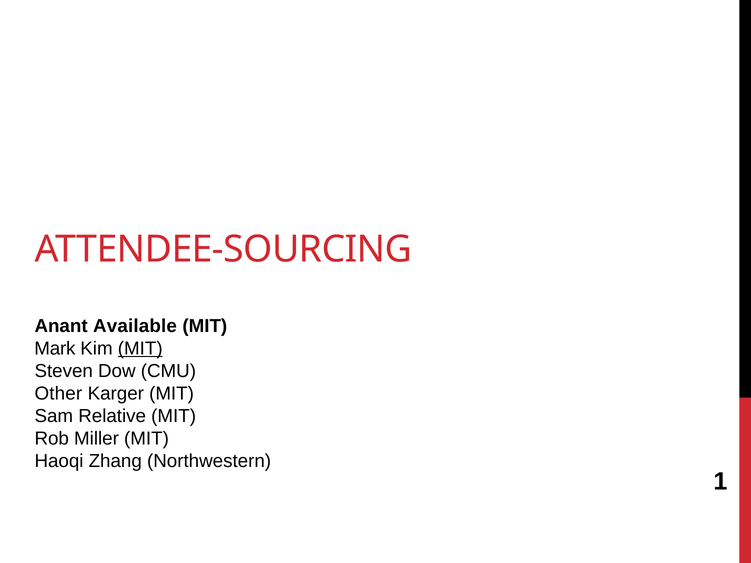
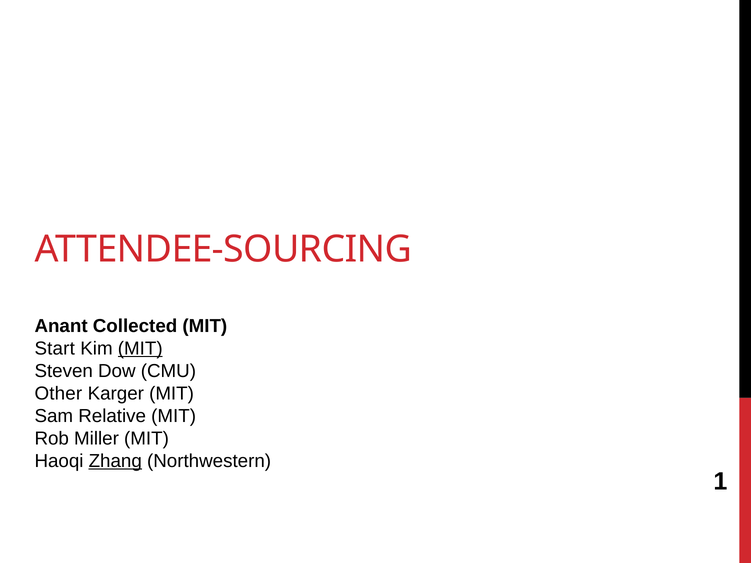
Available: Available -> Collected (135, 326)
Mark: Mark -> Start (55, 349)
Zhang underline: none -> present (115, 461)
